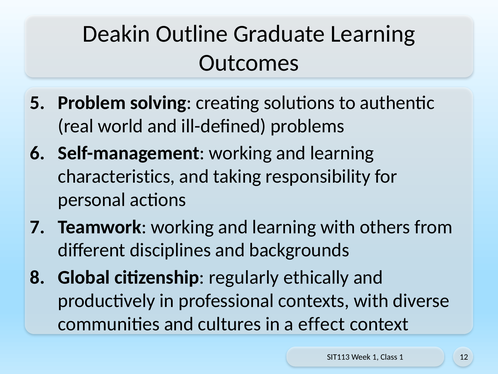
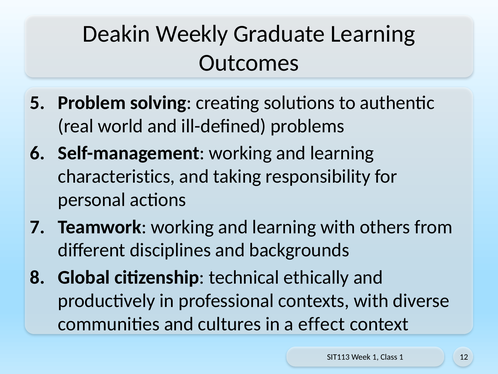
Outline: Outline -> Weekly (192, 34)
regularly: regularly -> technical (244, 277)
